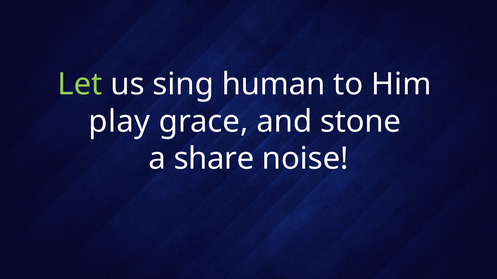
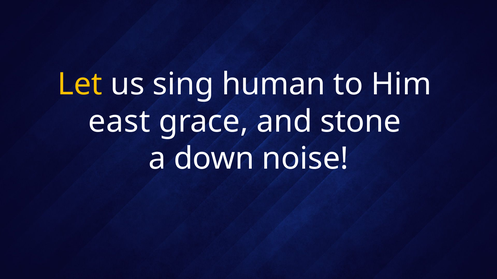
Let colour: light green -> yellow (80, 84)
play: play -> east (119, 122)
share: share -> down (214, 159)
